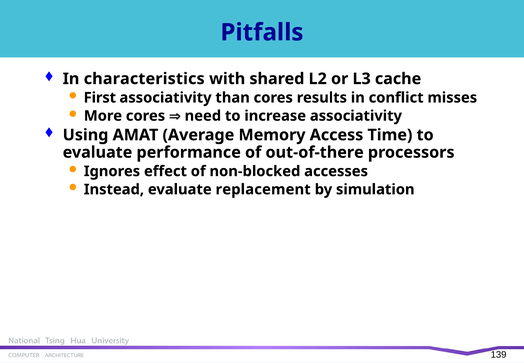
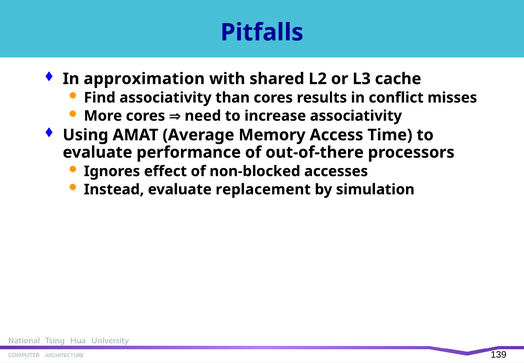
characteristics: characteristics -> approximation (144, 79)
First: First -> Find (100, 98)
